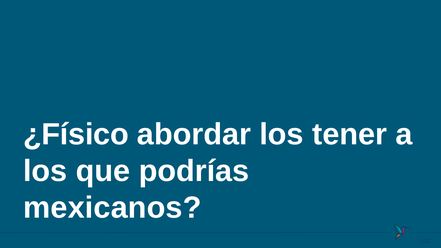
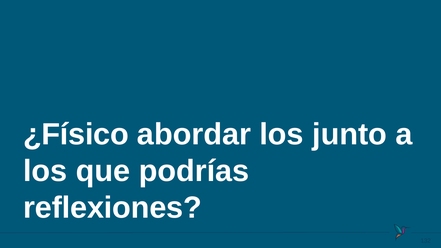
tener: tener -> junto (350, 134)
mexicanos: mexicanos -> reflexiones (112, 208)
